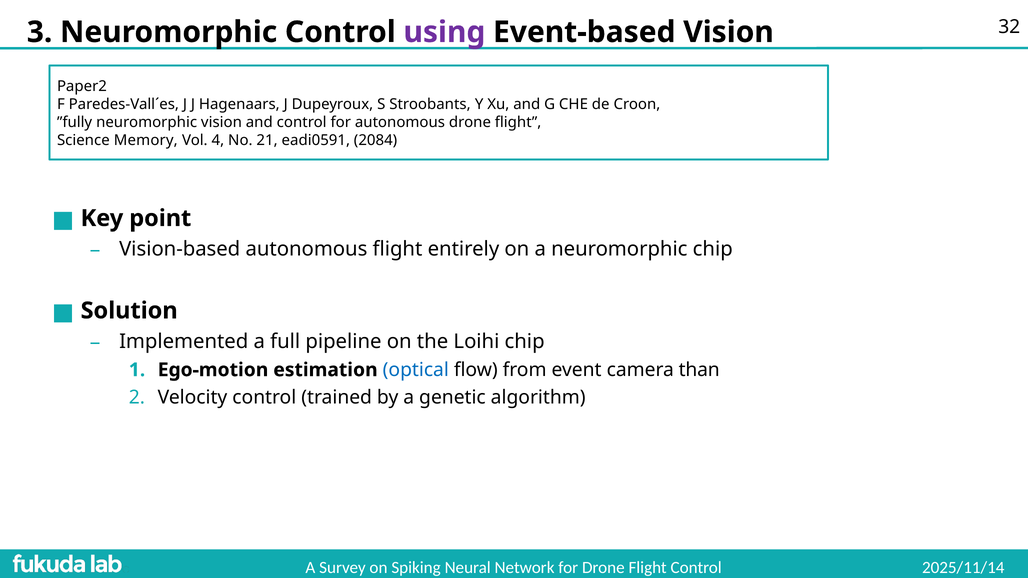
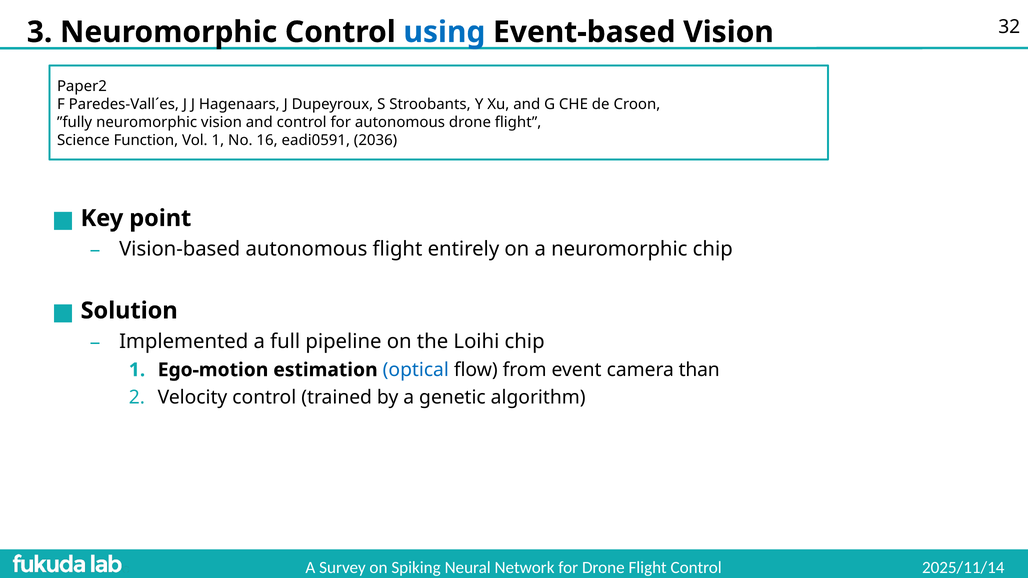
using colour: purple -> blue (444, 32)
Memory: Memory -> Function (146, 141)
Vol 4: 4 -> 1 (218, 141)
21: 21 -> 16 (267, 141)
2084: 2084 -> 2036 (376, 141)
